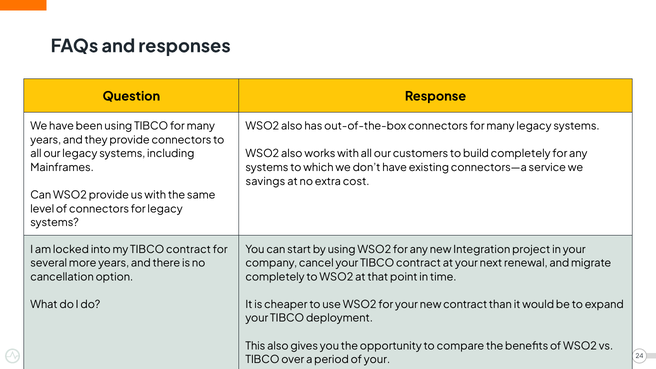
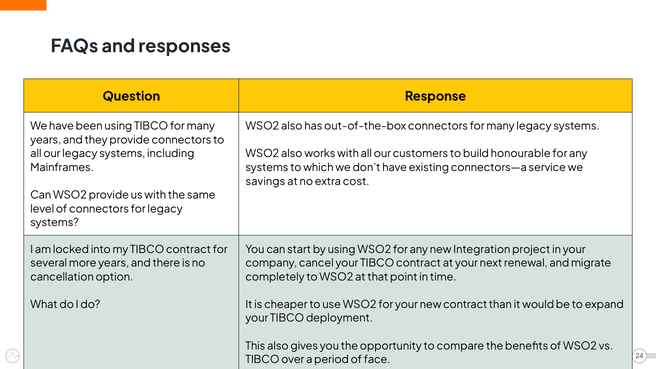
build completely: completely -> honourable (521, 154)
of your: your -> face (377, 360)
